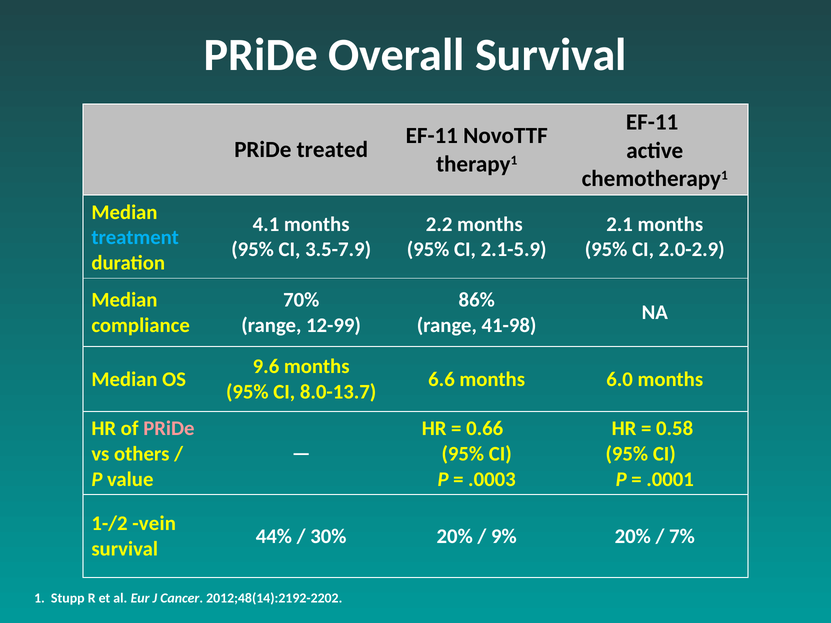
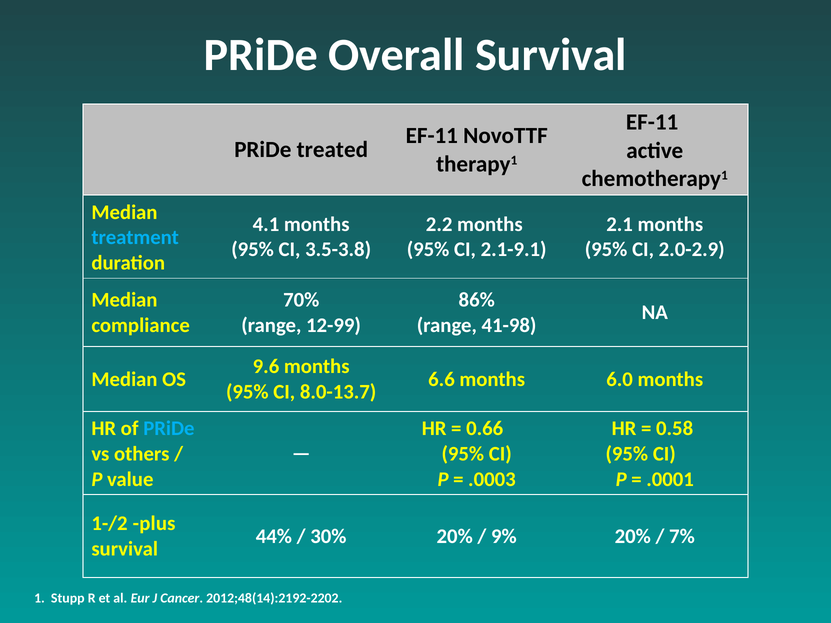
3.5-7.9: 3.5-7.9 -> 3.5-3.8 (338, 250)
2.1-5.9: 2.1-5.9 -> 2.1-9.1 (514, 250)
PRiDe colour: pink -> light blue (169, 429)
vein: vein -> plus (154, 524)
